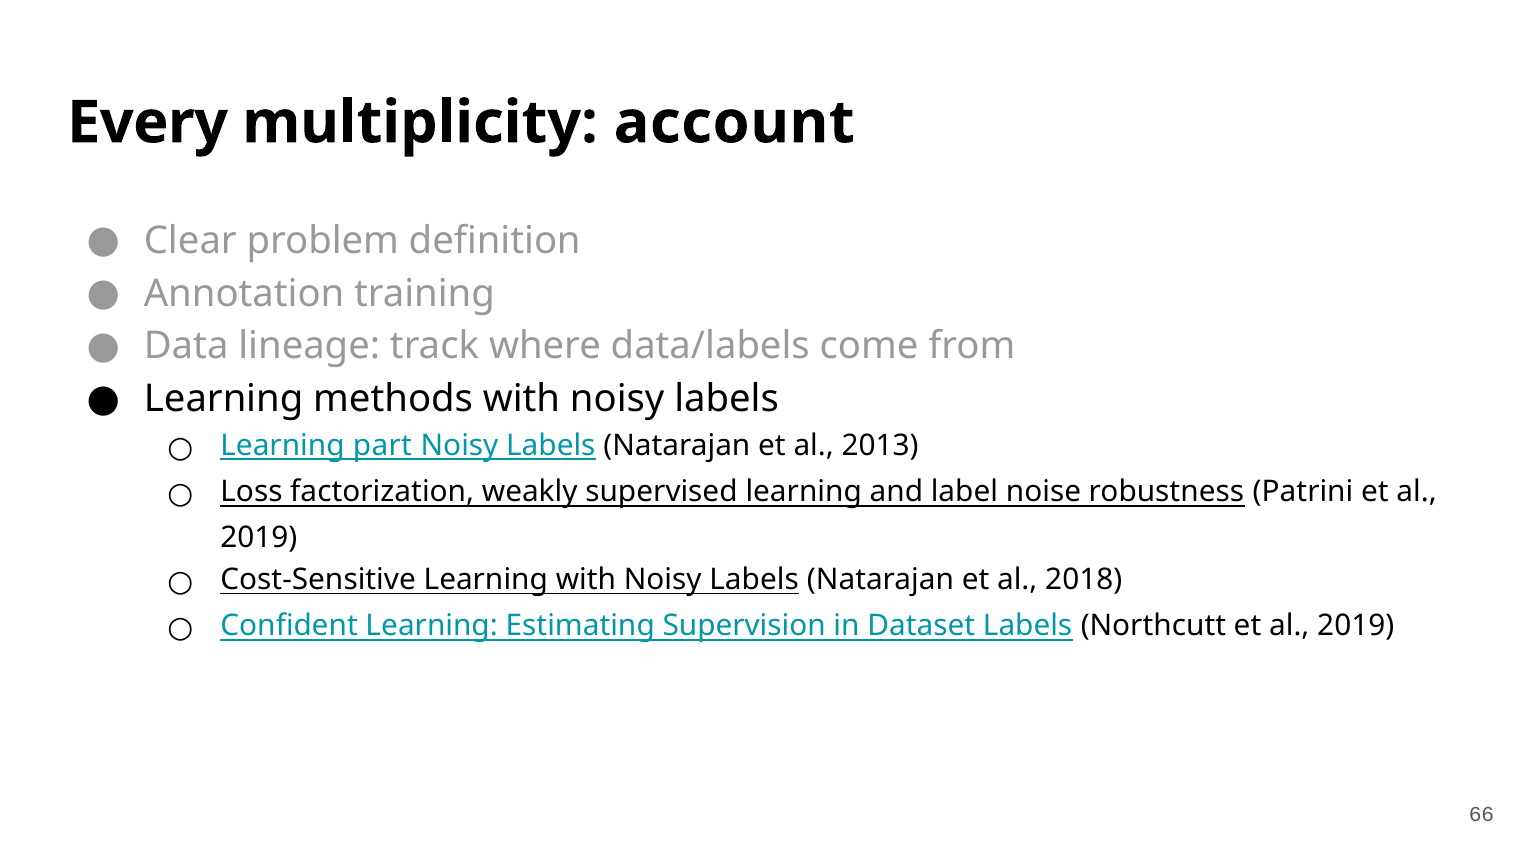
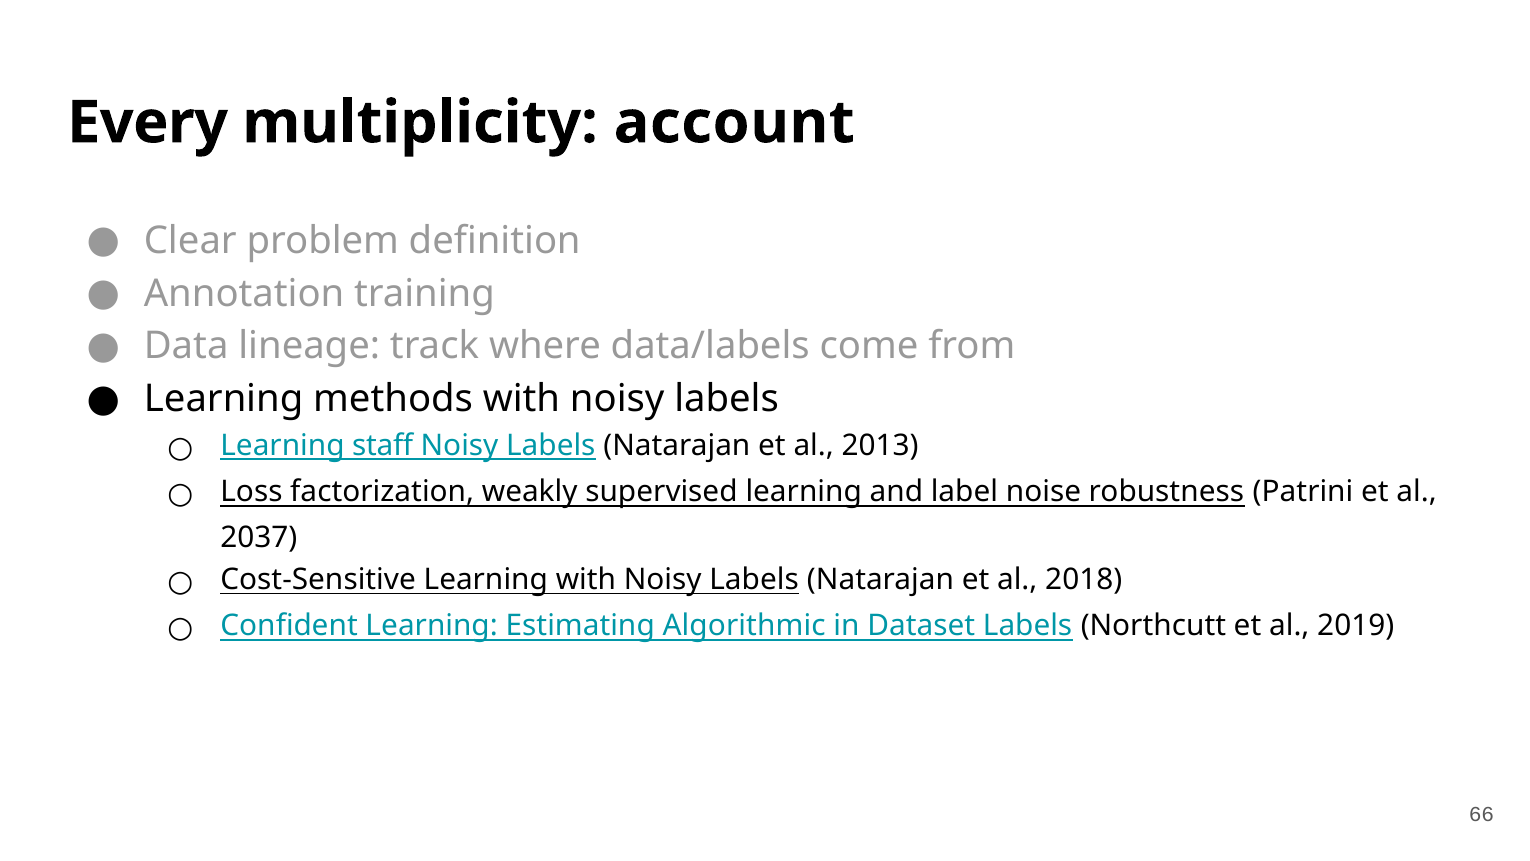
part: part -> staff (383, 445)
2019: 2019 -> 2037 (259, 538)
Supervision: Supervision -> Algorithmic (744, 626)
